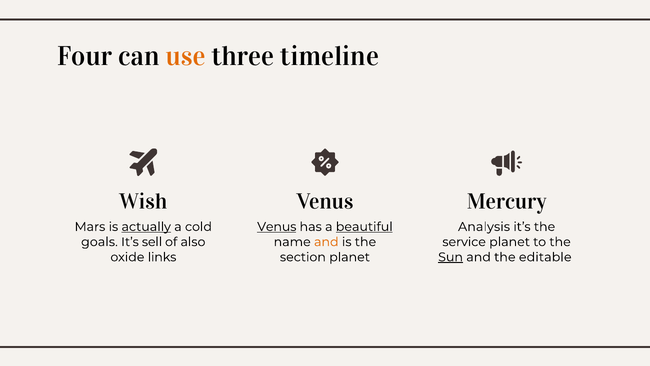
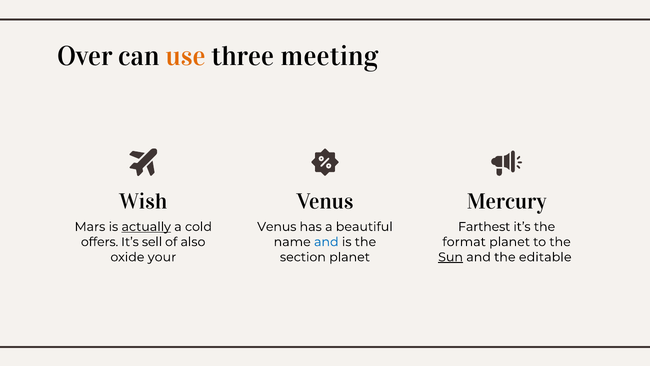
Four: Four -> Over (85, 56)
timeline: timeline -> meeting (330, 56)
Venus underline: present -> none (277, 227)
beautiful underline: present -> none (364, 227)
Analysis: Analysis -> Farthest (484, 227)
goals: goals -> offers (100, 242)
and colour: orange -> blue (326, 242)
service: service -> format (464, 242)
links: links -> your (162, 257)
